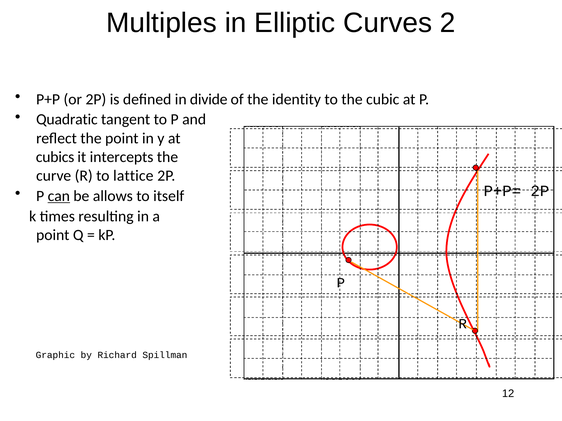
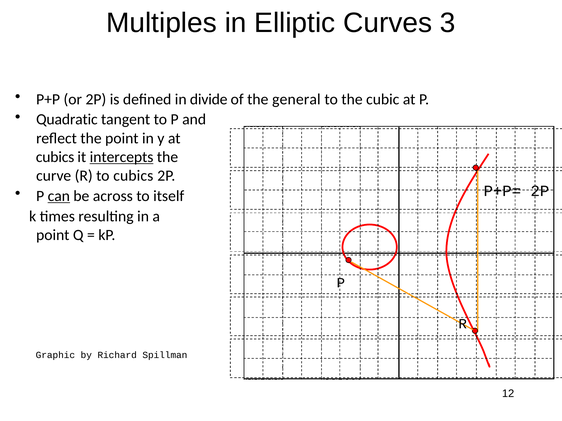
2: 2 -> 3 (448, 23)
identity: identity -> general (296, 99)
intercepts underline: none -> present (122, 157)
to lattice: lattice -> cubics (133, 176)
allows: allows -> across (113, 196)
